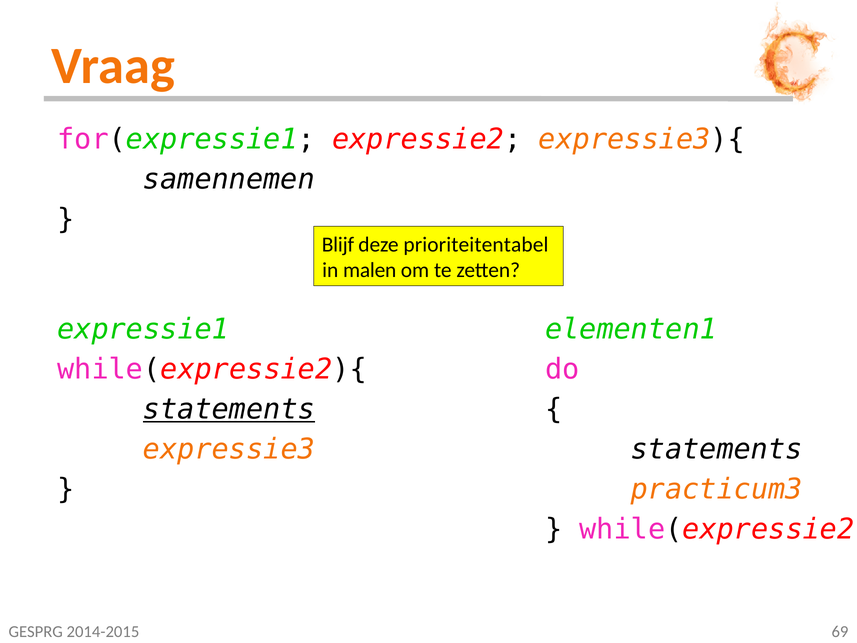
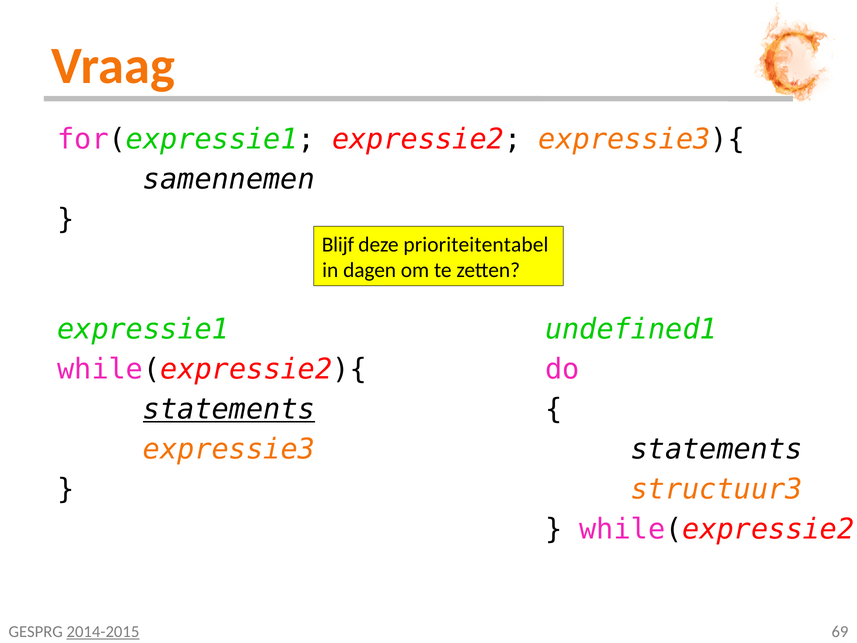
malen: malen -> dagen (370, 270)
elementen1: elementen1 -> undefined1 (631, 329)
practicum3: practicum3 -> structuur3 (717, 489)
2014-2015 underline: none -> present (103, 632)
